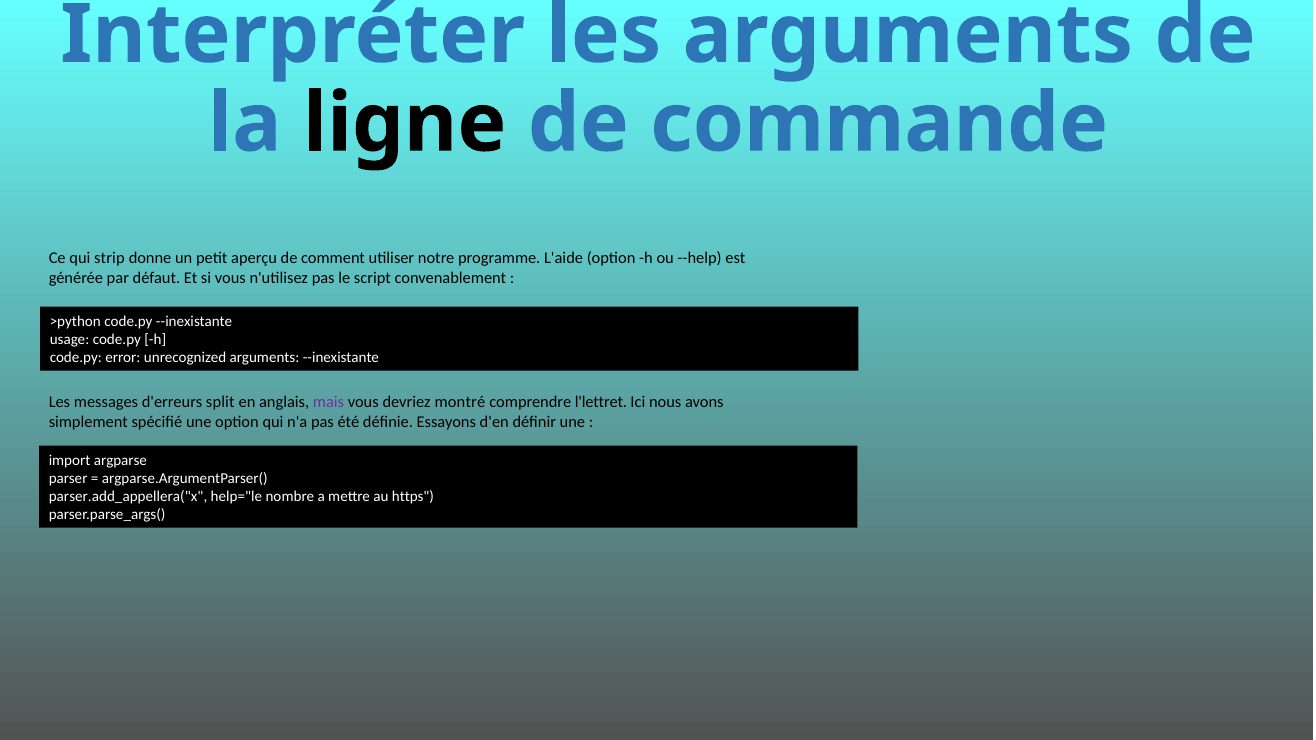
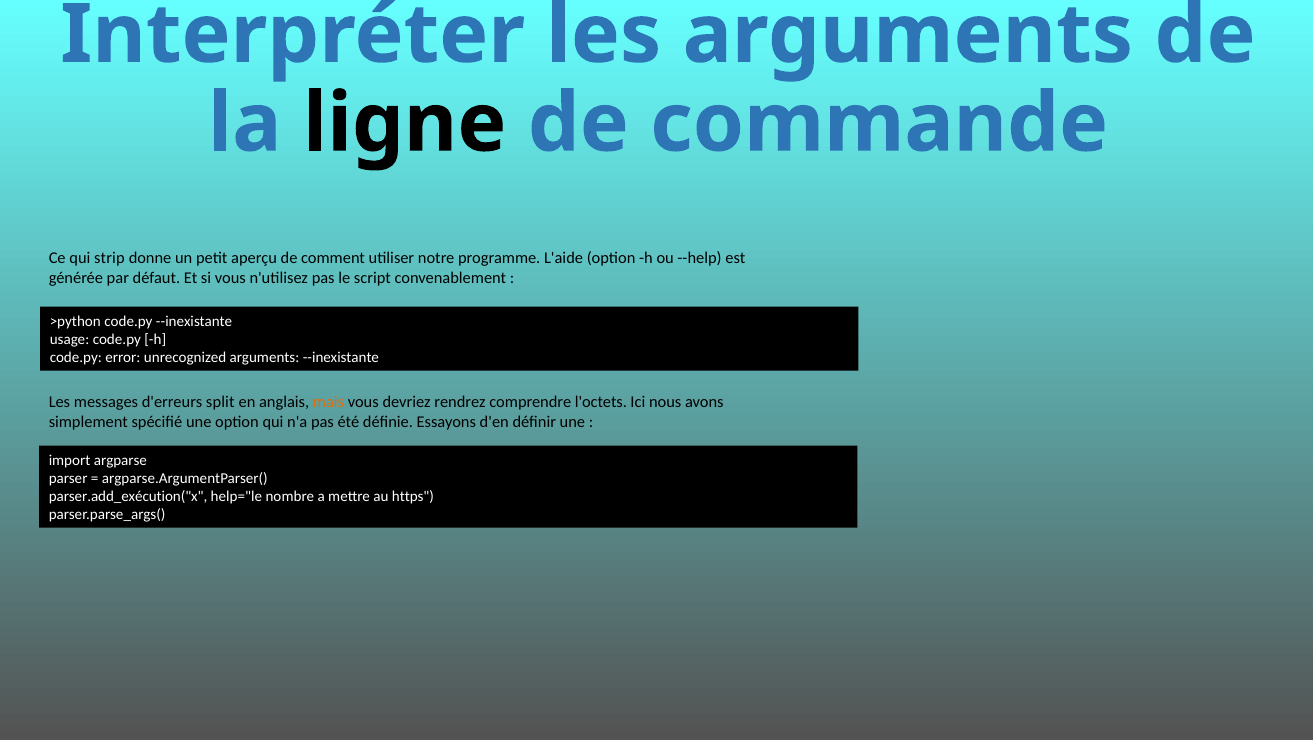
mais colour: purple -> orange (329, 402)
montré: montré -> rendrez (460, 402)
l'lettret: l'lettret -> l'octets (601, 402)
parser.add_appellera("x: parser.add_appellera("x -> parser.add_exécution("x (128, 497)
